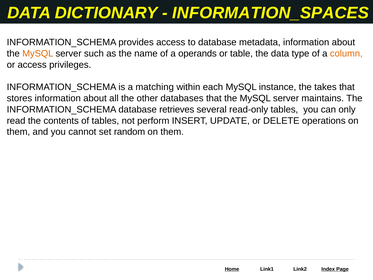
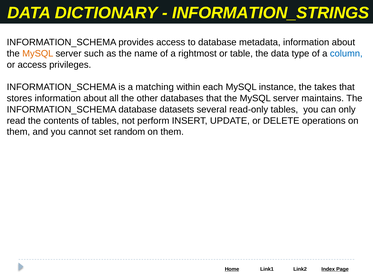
INFORMATION_SPACES: INFORMATION_SPACES -> INFORMATION_STRINGS (271, 13)
operands: operands -> rightmost (197, 53)
column colour: orange -> blue (346, 53)
retrieves: retrieves -> datasets (177, 109)
